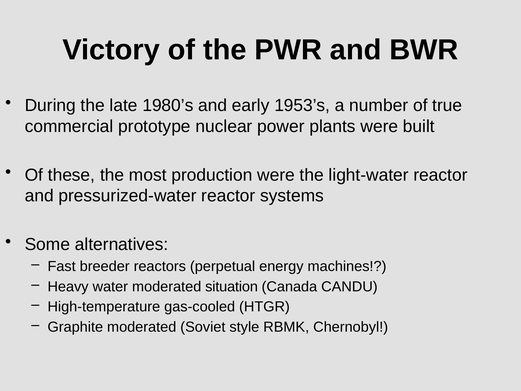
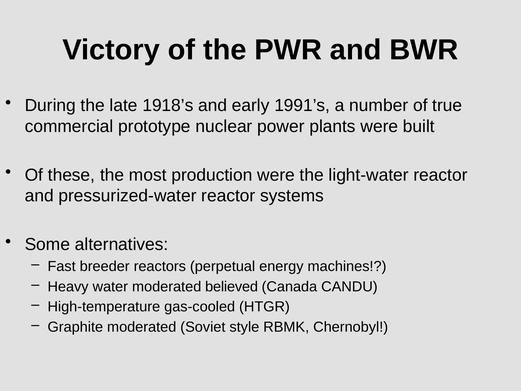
1980’s: 1980’s -> 1918’s (168, 105)
1953’s: 1953’s -> 1991’s (302, 105)
situation: situation -> believed (232, 286)
